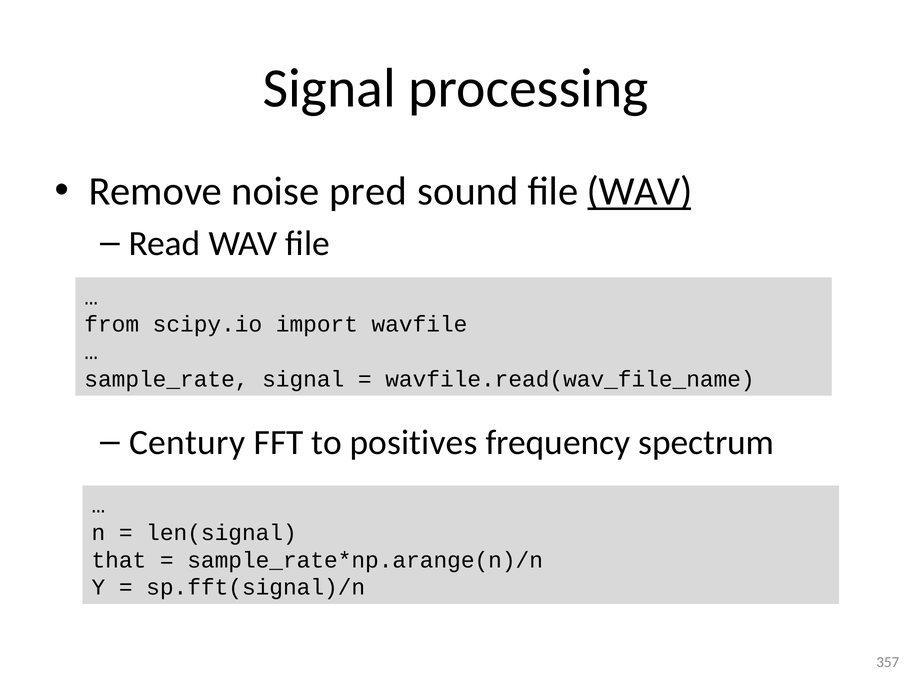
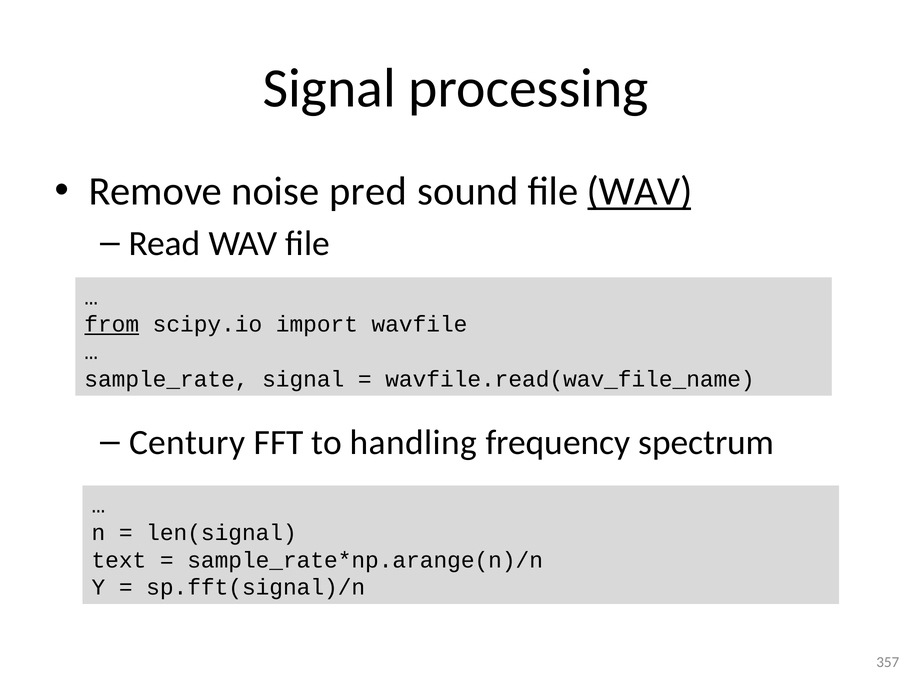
from underline: none -> present (112, 324)
positives: positives -> handling (413, 442)
that: that -> text (119, 560)
